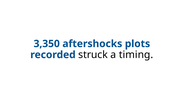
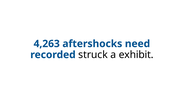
3,350: 3,350 -> 4,263 (47, 44)
plots: plots -> need (137, 44)
timing: timing -> exhibit (136, 55)
